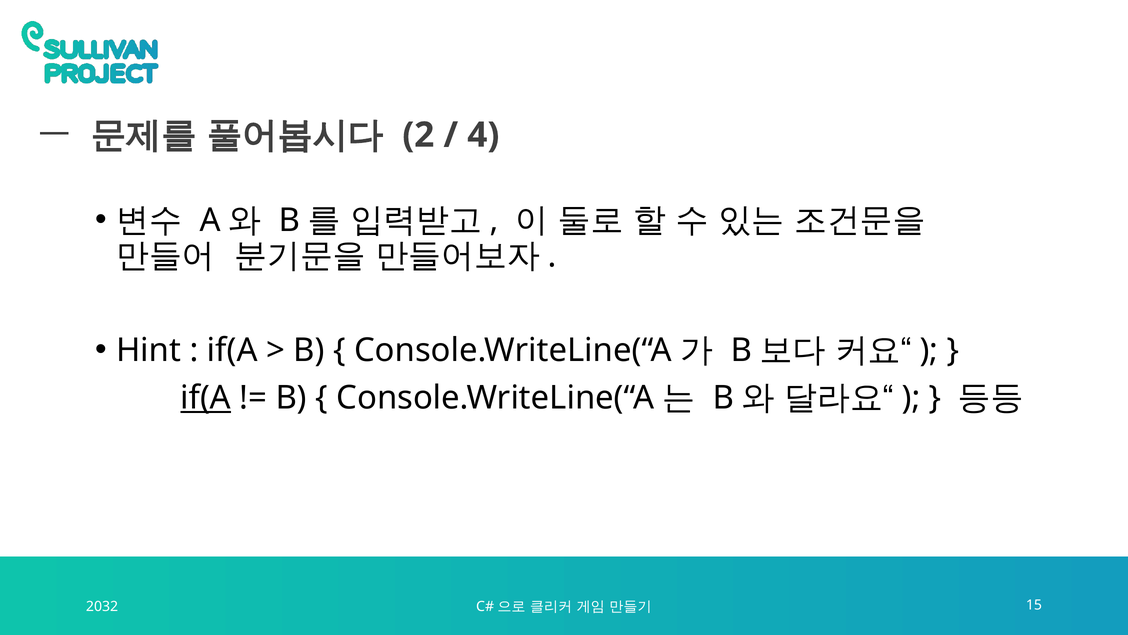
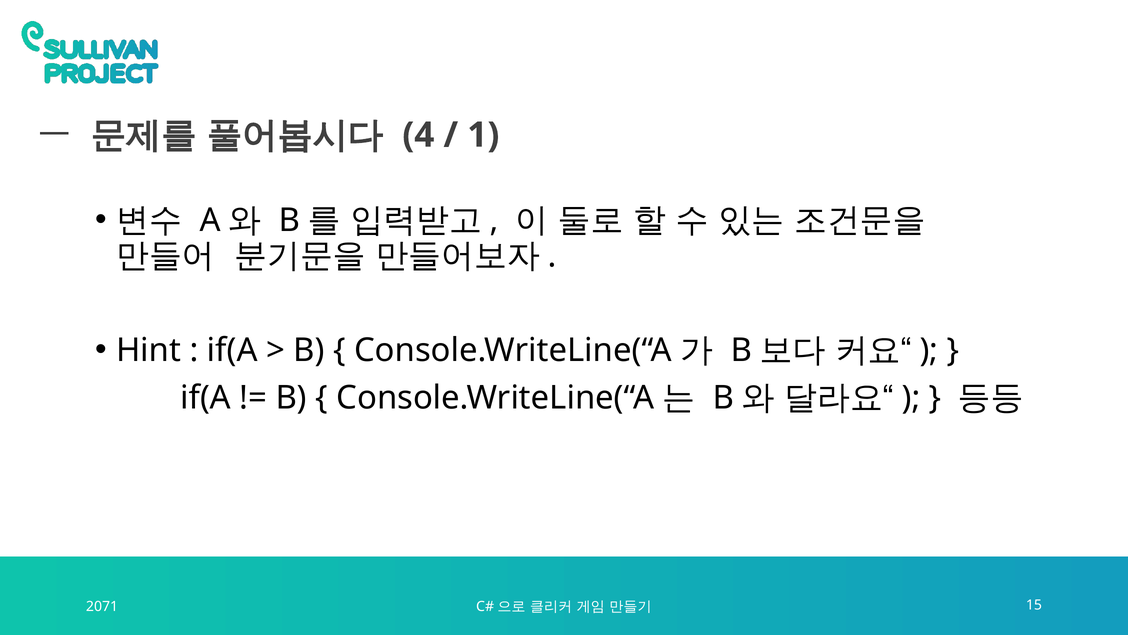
2: 2 -> 4 (418, 135)
4: 4 -> 1 (483, 135)
if(A underline: present -> none (206, 397)
2032: 2032 -> 2071 (102, 606)
